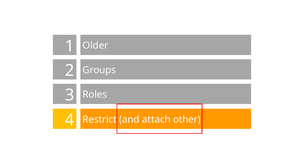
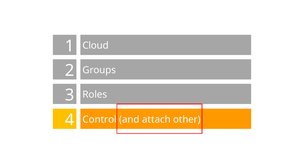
Older: Older -> Cloud (96, 46)
Restrict: Restrict -> Control (100, 120)
